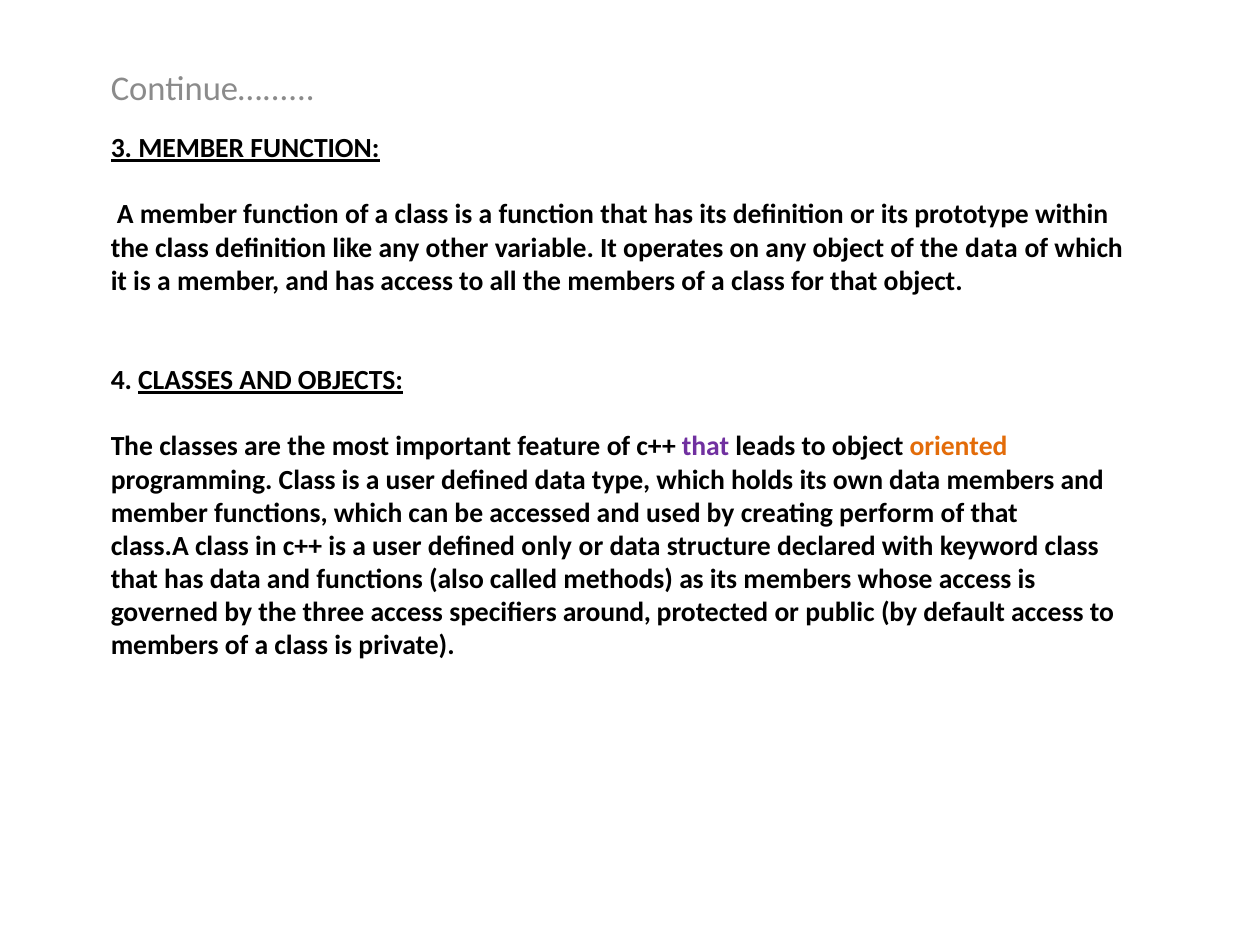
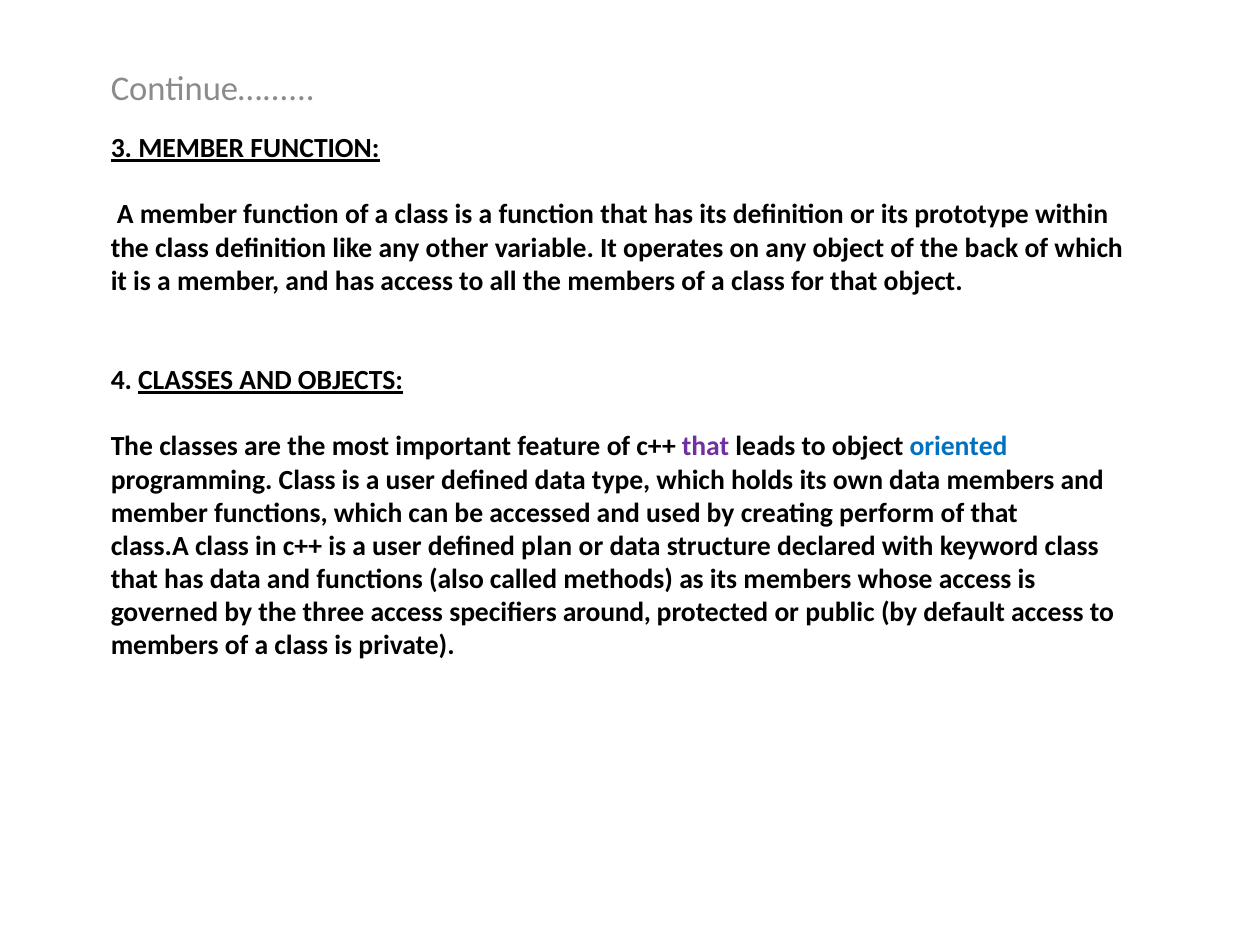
the data: data -> back (991, 248)
oriented colour: orange -> blue (959, 447)
only: only -> plan (547, 546)
